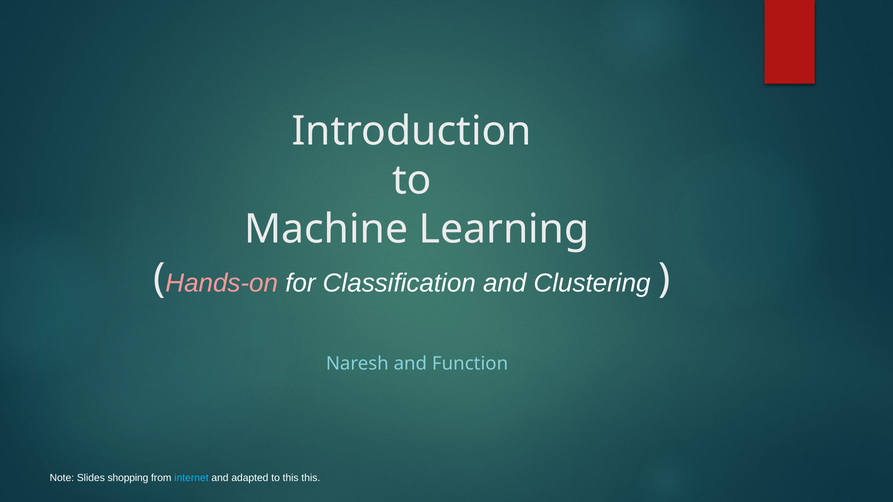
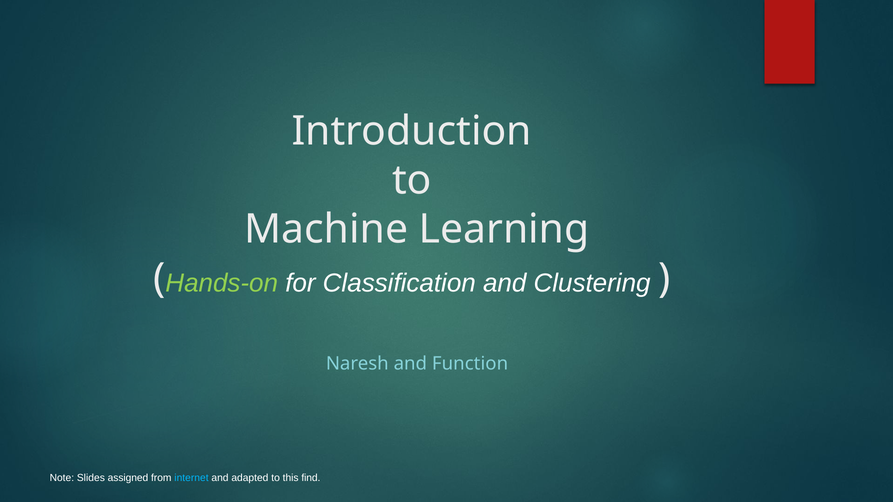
Hands-on colour: pink -> light green (222, 283)
shopping: shopping -> assigned (128, 478)
this this: this -> find (311, 478)
